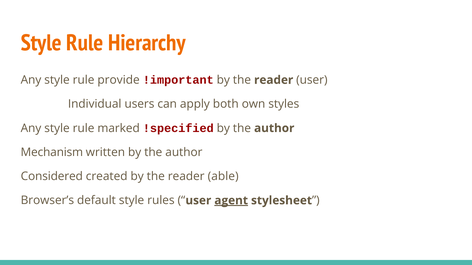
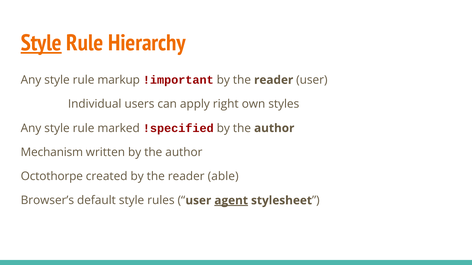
Style underline: none -> present (41, 43)
provide: provide -> markup (119, 80)
both: both -> right (226, 104)
Considered: Considered -> Octothorpe (52, 177)
